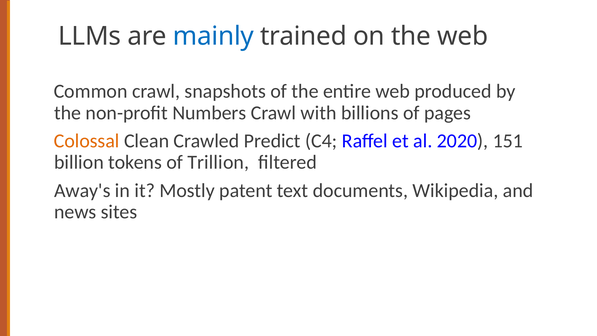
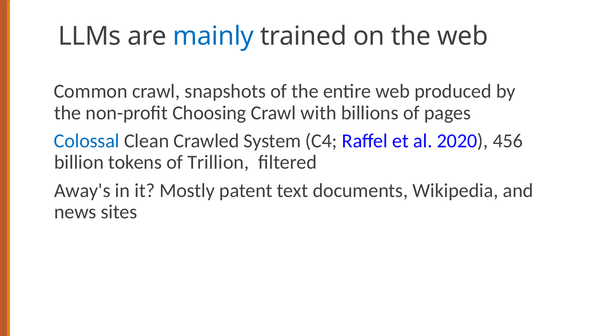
Numbers: Numbers -> Choosing (209, 113)
Colossal colour: orange -> blue (87, 141)
Predict: Predict -> System (272, 141)
151: 151 -> 456 (508, 141)
